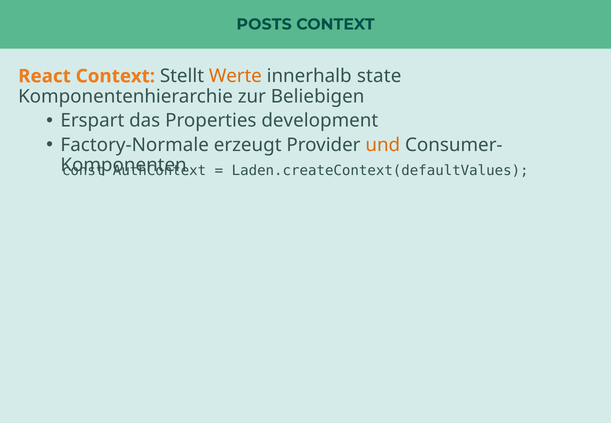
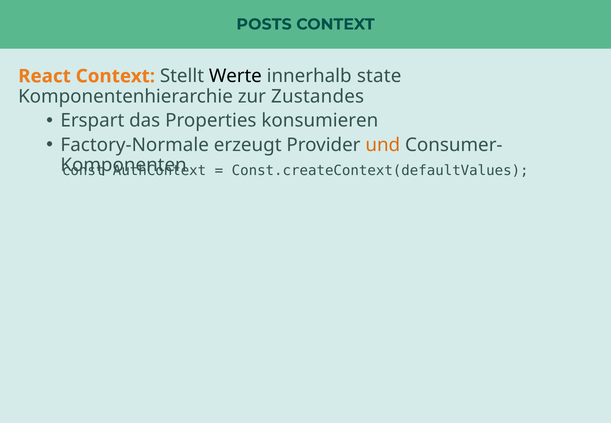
Werte colour: orange -> black (235, 76)
Beliebigen: Beliebigen -> Zustandes (318, 96)
development: development -> konsumieren (320, 121)
Laden.createContext(defaultValues: Laden.createContext(defaultValues -> Const.createContext(defaultValues (380, 170)
